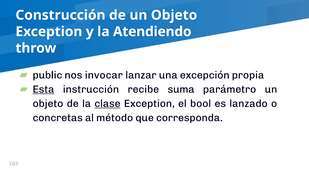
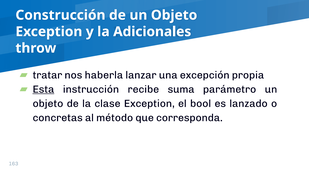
Atendiendo: Atendiendo -> Adicionales (152, 32)
public: public -> tratar (47, 75)
invocar: invocar -> haberla (104, 75)
clase underline: present -> none (107, 103)
